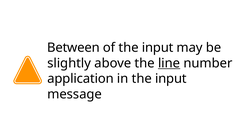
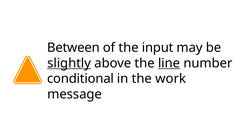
slightly underline: none -> present (69, 63)
application: application -> conditional (81, 79)
in the input: input -> work (171, 79)
